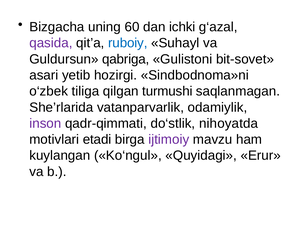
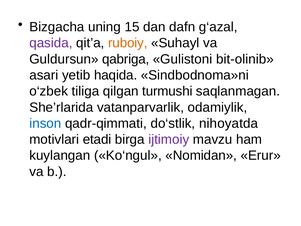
60: 60 -> 15 (132, 27)
ichki: ichki -> dafn (182, 27)
ruboiy colour: blue -> orange (128, 43)
bit-sovet: bit-sovet -> bit-olinib (245, 59)
hozirgi: hozirgi -> haqida (116, 75)
inson colour: purple -> blue (45, 123)
Quyidagi: Quyidagi -> Nomidan (201, 155)
